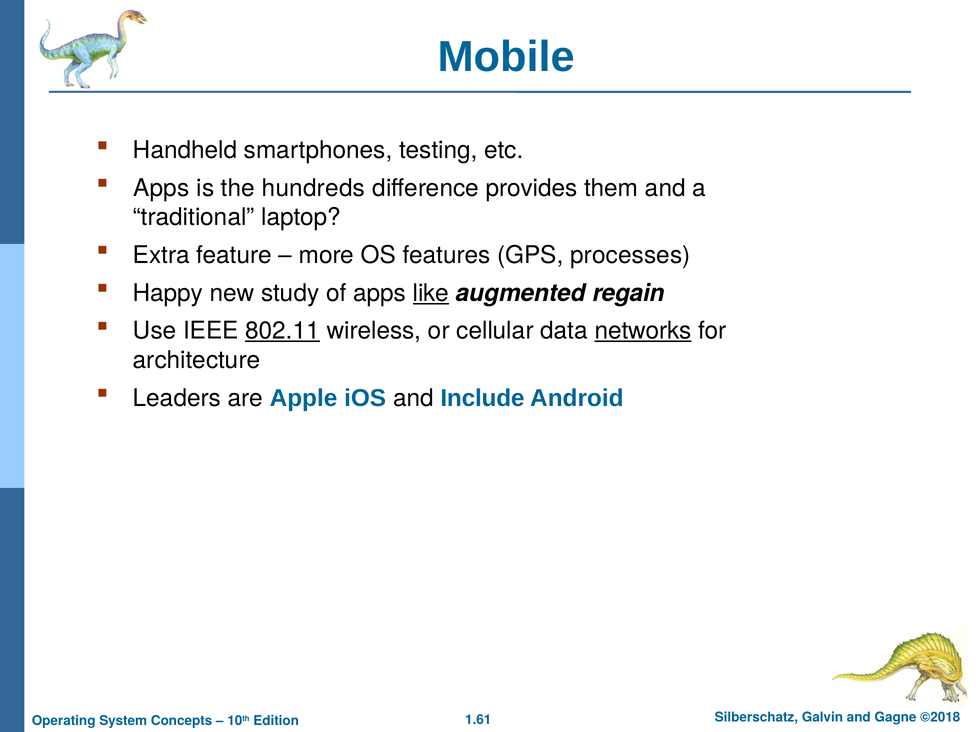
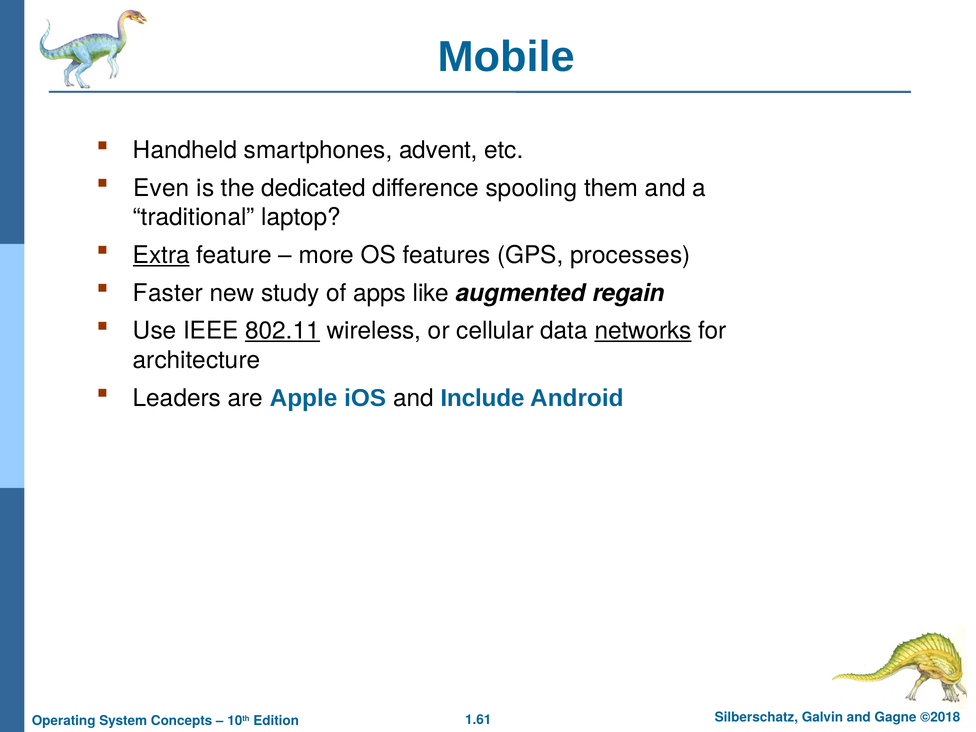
testing: testing -> advent (438, 150)
Apps: Apps -> Even (161, 188)
hundreds: hundreds -> dedicated (314, 188)
provides: provides -> spooling (531, 188)
Extra underline: none -> present (161, 255)
Happy: Happy -> Faster (168, 293)
like underline: present -> none (431, 293)
